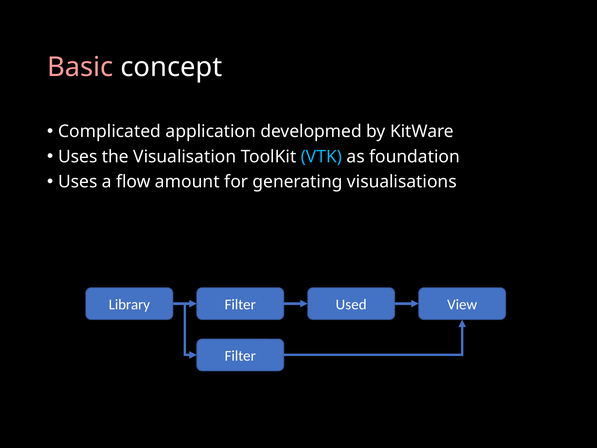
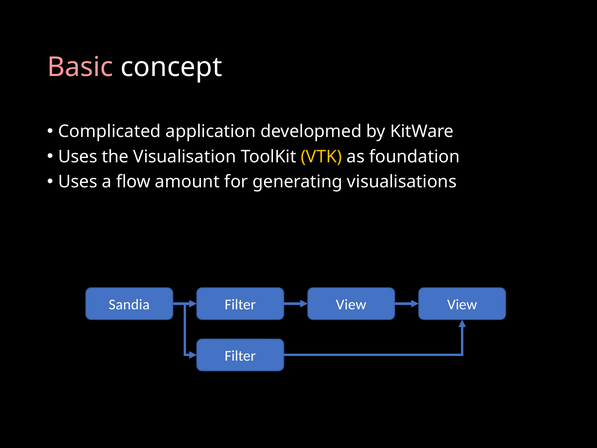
VTK colour: light blue -> yellow (321, 157)
Library: Library -> Sandia (129, 305)
Filter Used: Used -> View (351, 305)
